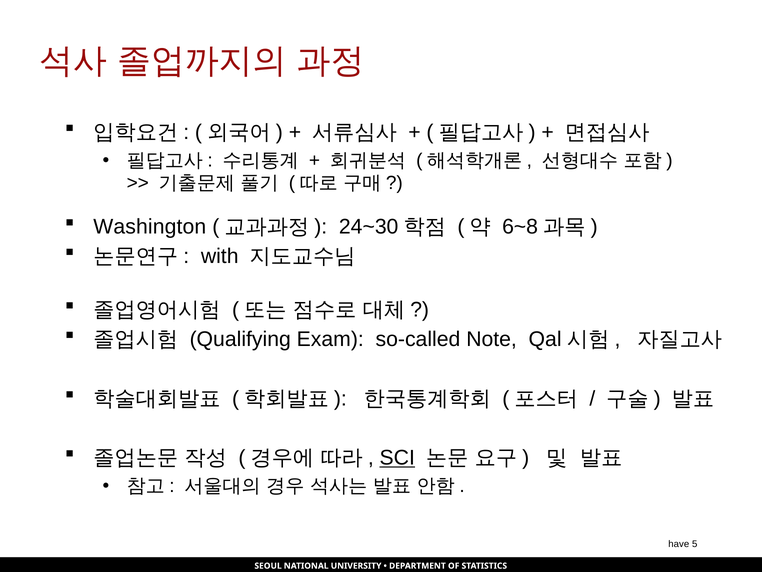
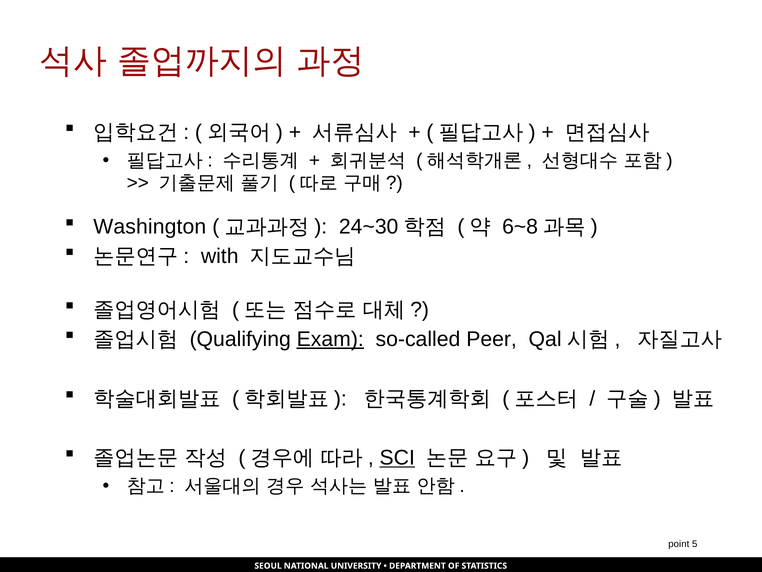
Exam underline: none -> present (330, 339)
Note: Note -> Peer (492, 339)
have: have -> point (679, 544)
